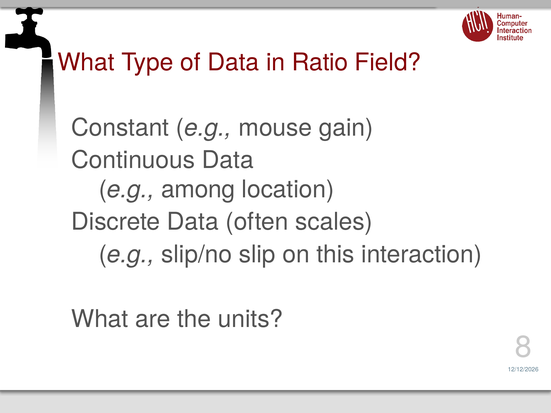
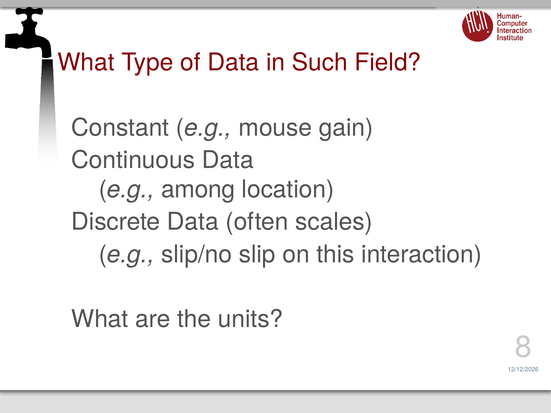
Ratio: Ratio -> Such (320, 63)
